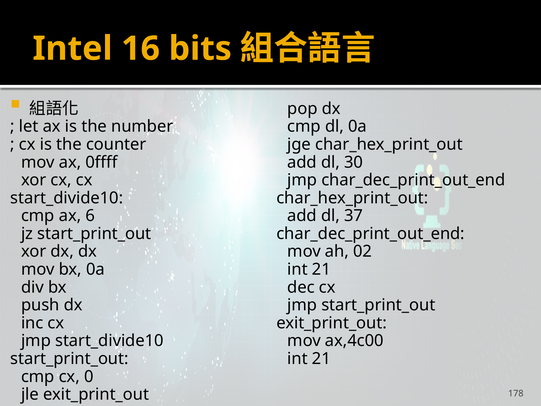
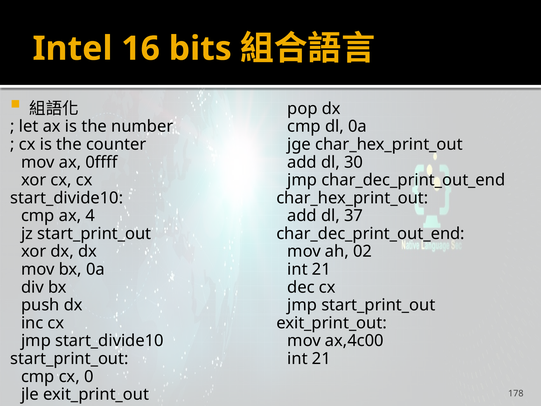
6: 6 -> 4 (90, 216)
